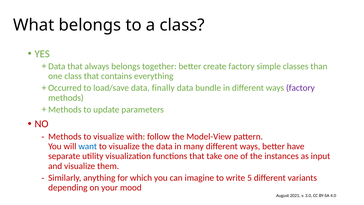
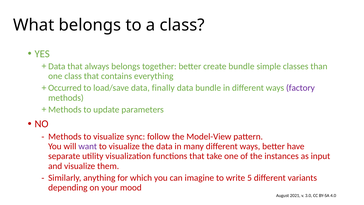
create factory: factory -> bundle (241, 66)
with: with -> sync (136, 136)
want colour: blue -> purple (88, 146)
